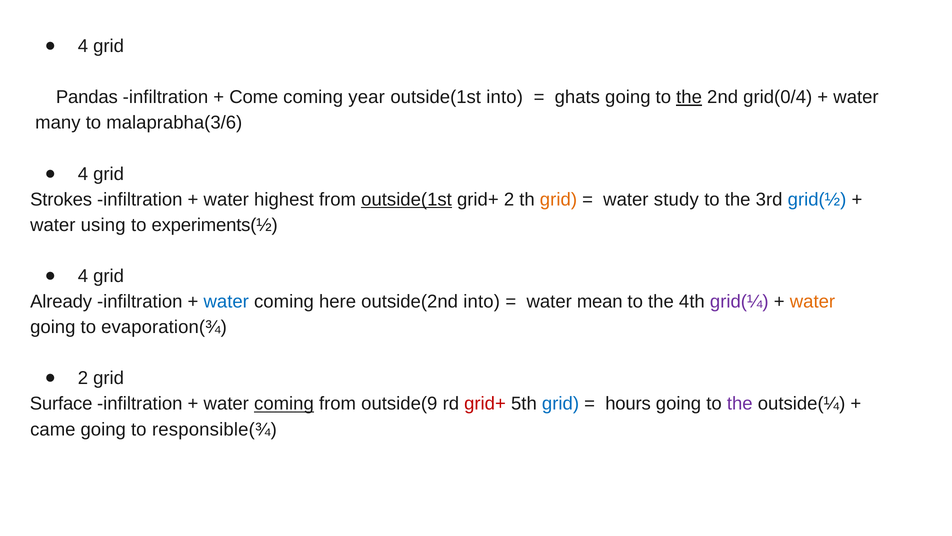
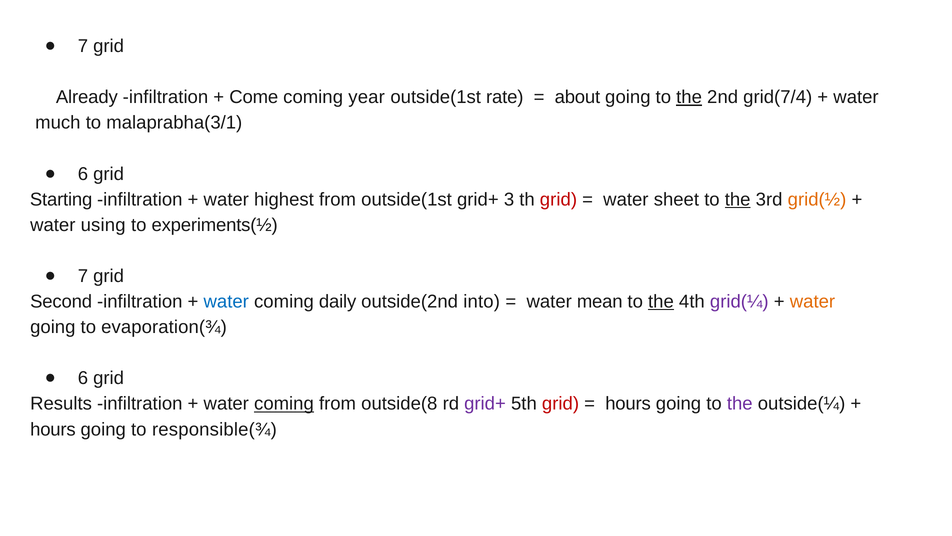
4: 4 -> 7 (83, 46)
Pandas: Pandas -> Already (87, 97)
outside(1st into: into -> rate (505, 97)
ghats: ghats -> about (577, 97)
grid(0/4: grid(0/4 -> grid(7/4 (778, 97)
many: many -> much (58, 123)
malaprabha(3/6: malaprabha(3/6 -> malaprabha(3/1 (174, 123)
4: 4 -> 6 (83, 174)
Strokes: Strokes -> Starting (61, 199)
outside(1st underline: present -> none (407, 199)
grid+ 2: 2 -> 3 (509, 199)
grid colour: orange -> red (558, 199)
study: study -> sheet (676, 199)
the underline: none -> present (738, 199)
grid(½ colour: blue -> orange (817, 199)
4: 4 -> 7 (83, 276)
Already: Already -> Second (61, 301)
here: here -> daily (338, 301)
the underline: none -> present (661, 301)
2: 2 -> 6 (83, 378)
Surface: Surface -> Results (61, 404)
outside(9: outside(9 -> outside(8 (399, 404)
grid+ colour: red -> purple (485, 404)
grid colour: blue -> red (561, 404)
came: came -> hours (53, 429)
